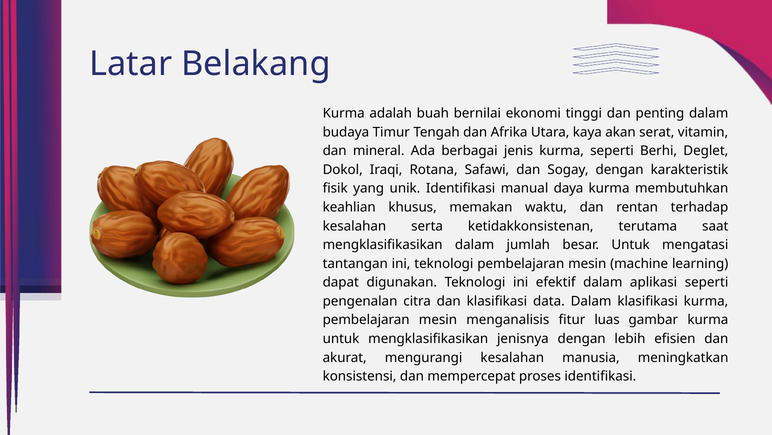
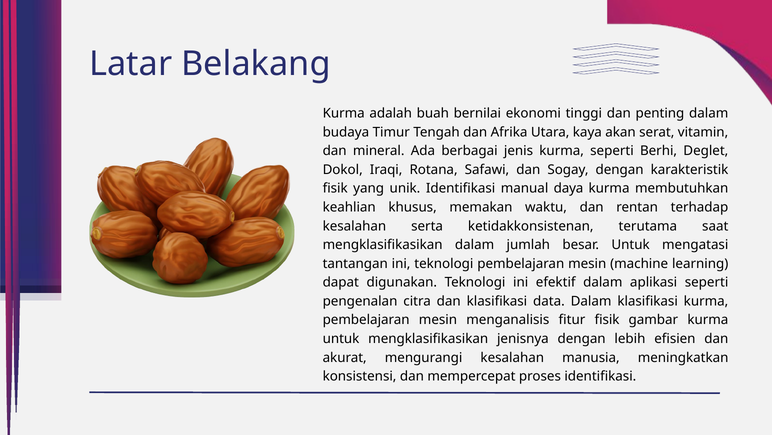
fitur luas: luas -> fisik (607, 319)
